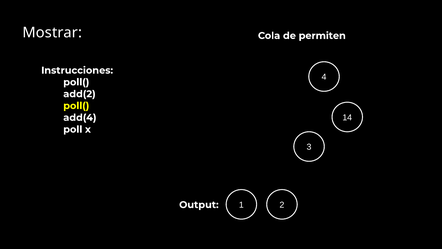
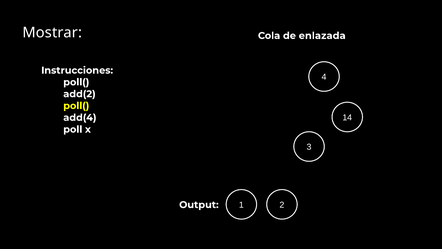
permiten: permiten -> enlazada (322, 36)
